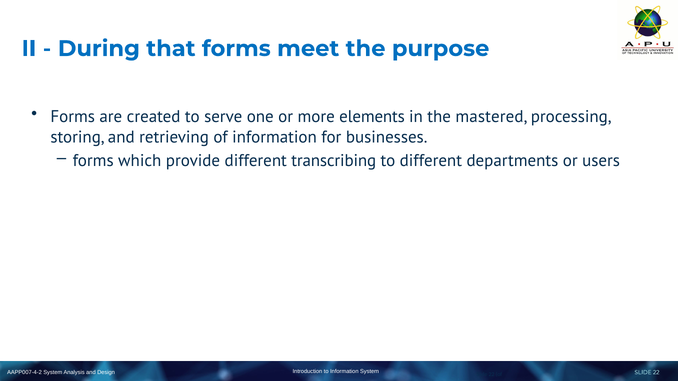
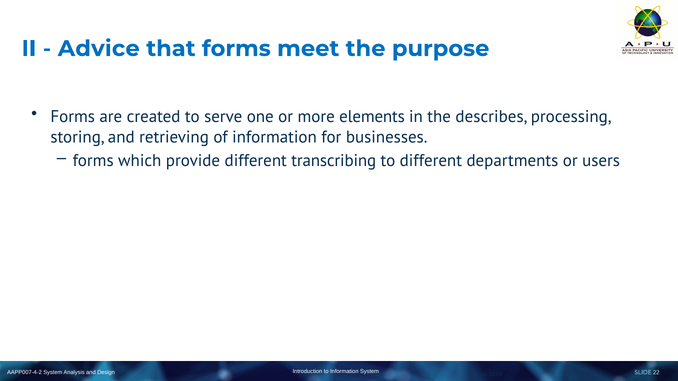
During: During -> Advice (99, 49)
mastered: mastered -> describes (492, 117)
